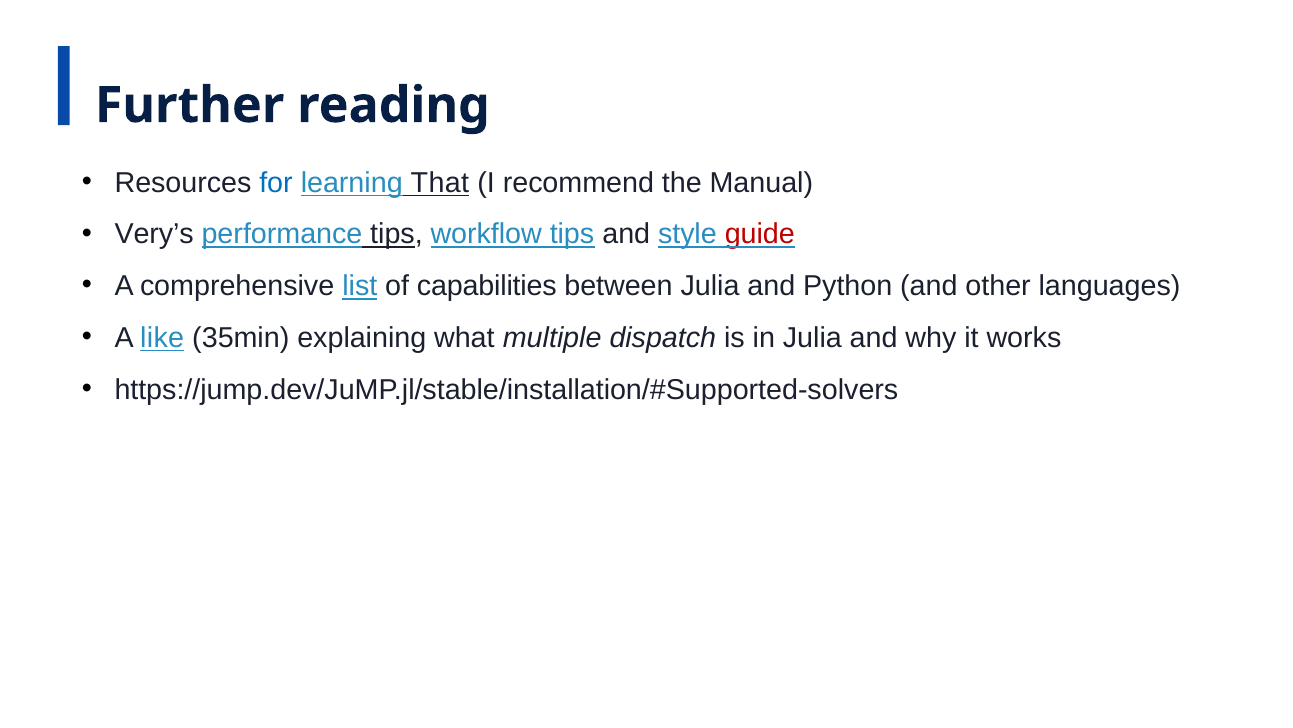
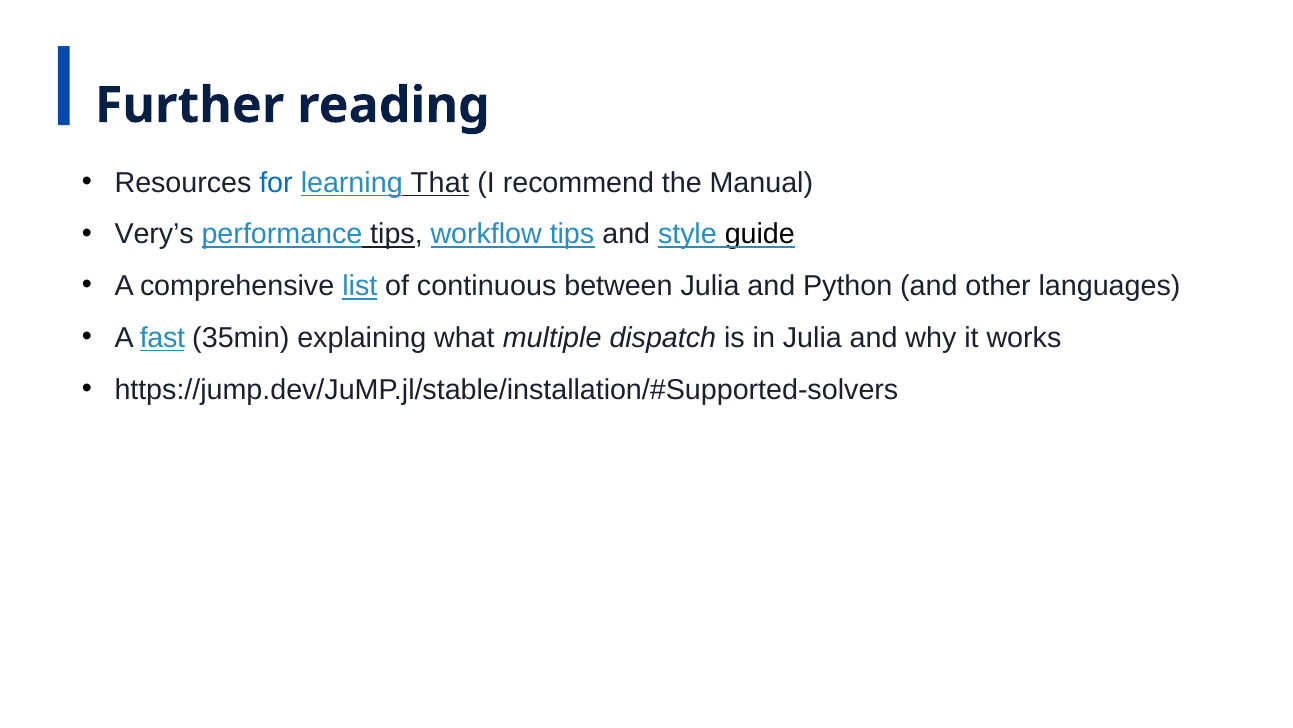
guide colour: red -> black (760, 234)
capabilities: capabilities -> continuous (487, 286)
like: like -> fast (162, 338)
